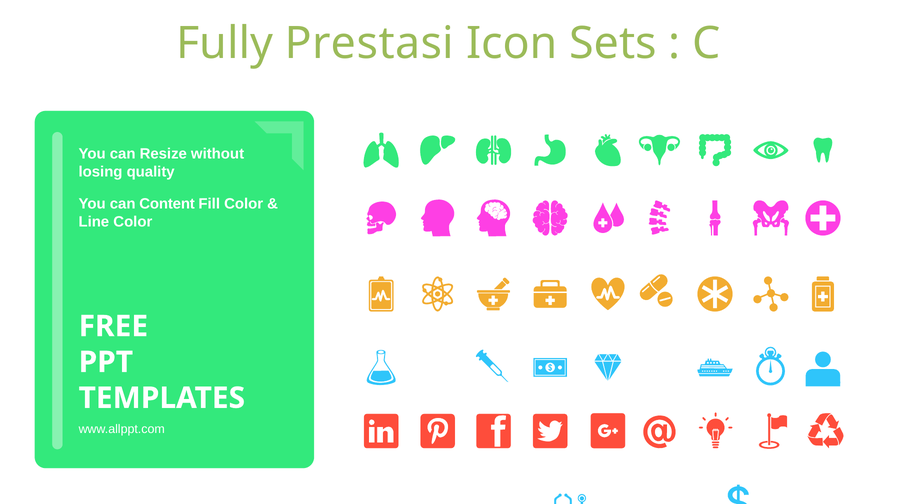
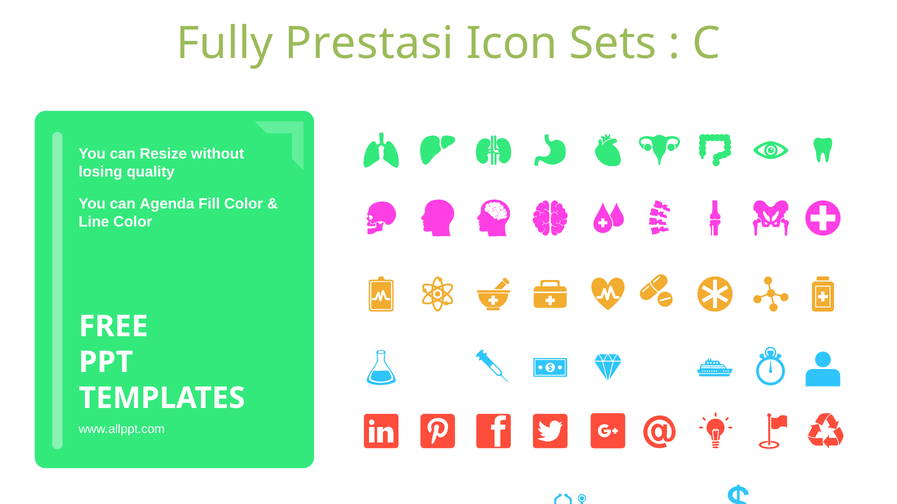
Content: Content -> Agenda (167, 204)
